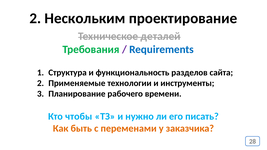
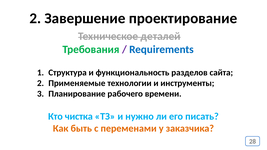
Нескольким: Нескольким -> Завершение (85, 18)
чтобы: чтобы -> чистка (79, 117)
